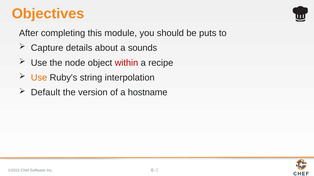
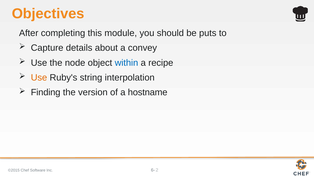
sounds: sounds -> convey (142, 48)
within colour: red -> blue (126, 63)
Default: Default -> Finding (46, 93)
